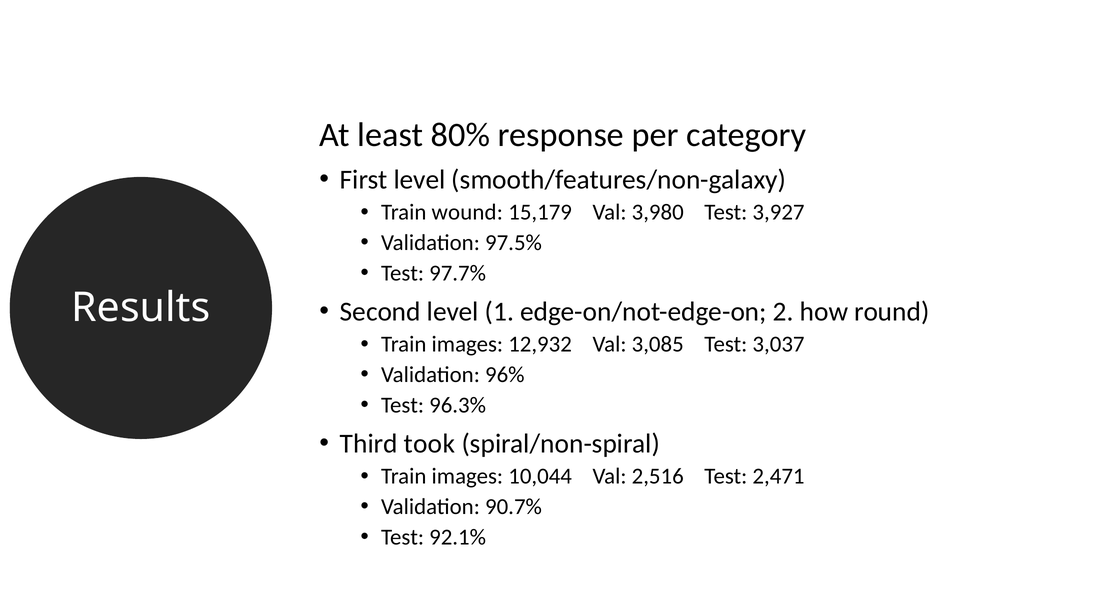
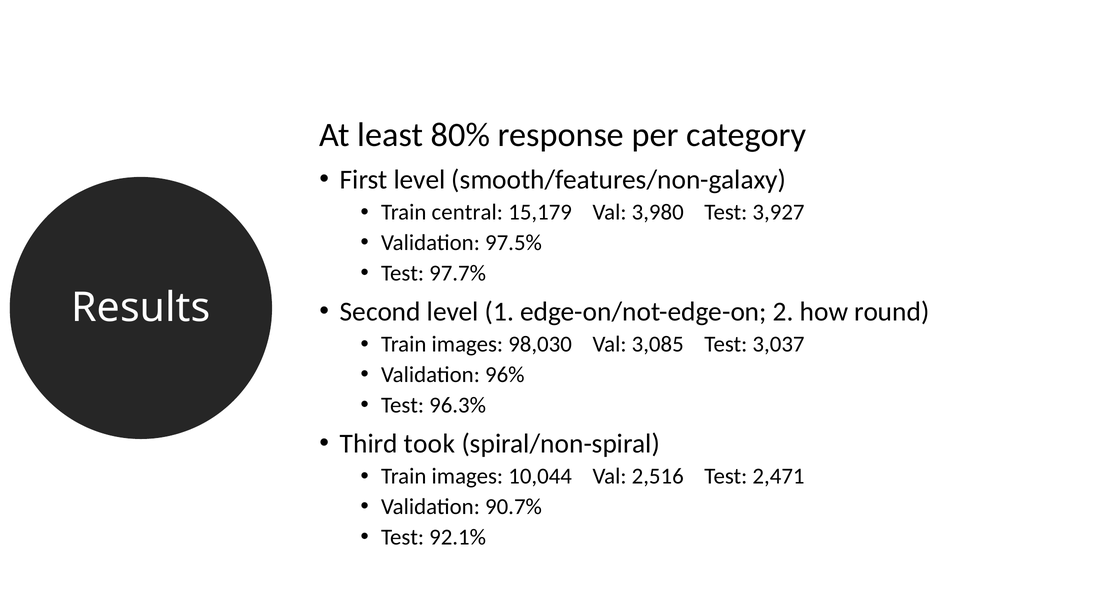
wound: wound -> central (467, 213)
12,932: 12,932 -> 98,030 (540, 345)
